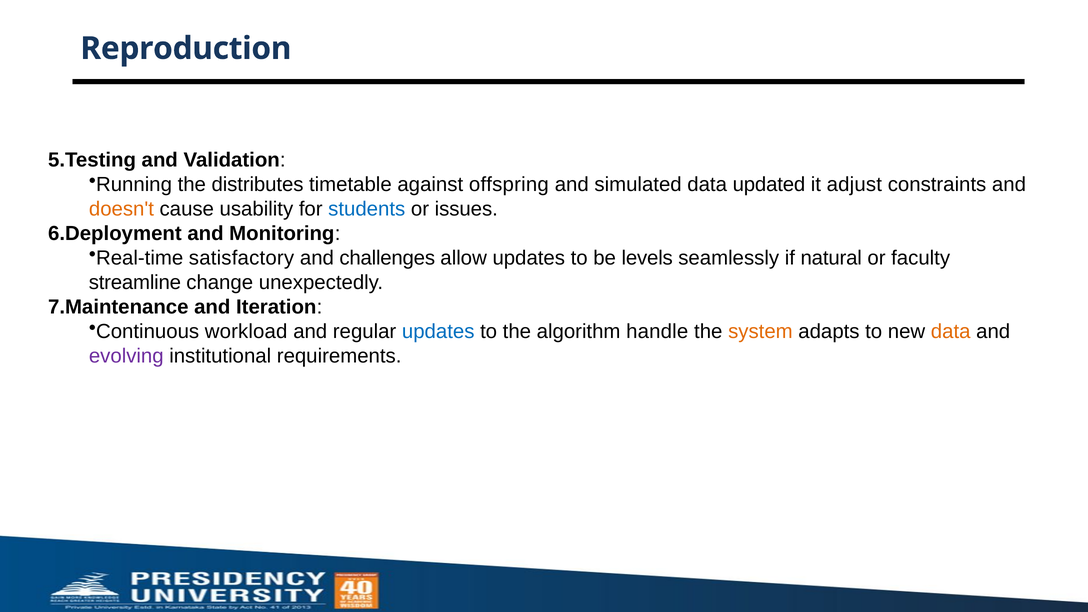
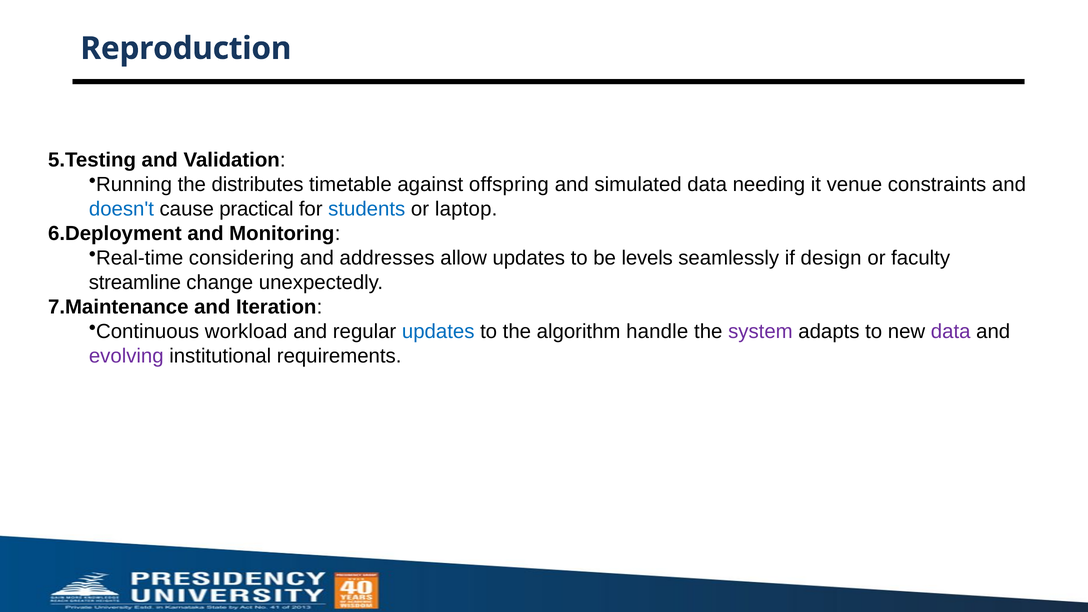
updated: updated -> needing (769, 184)
adjust: adjust -> venue (854, 184)
doesn't colour: orange -> blue (121, 209)
usability: usability -> practical (256, 209)
issues: issues -> laptop (466, 209)
satisfactory: satisfactory -> considering (242, 258)
challenges: challenges -> addresses (387, 258)
natural: natural -> design (831, 258)
system colour: orange -> purple (760, 331)
data colour: orange -> purple (951, 331)
